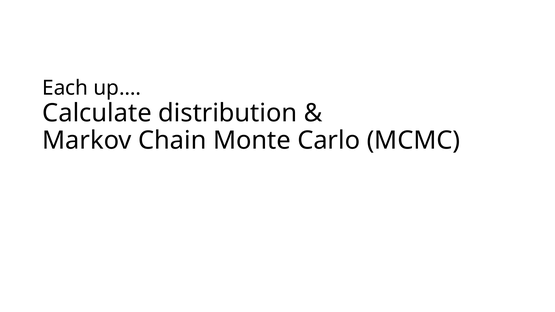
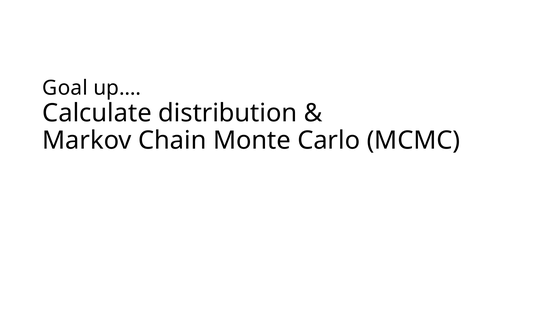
Each: Each -> Goal (65, 88)
